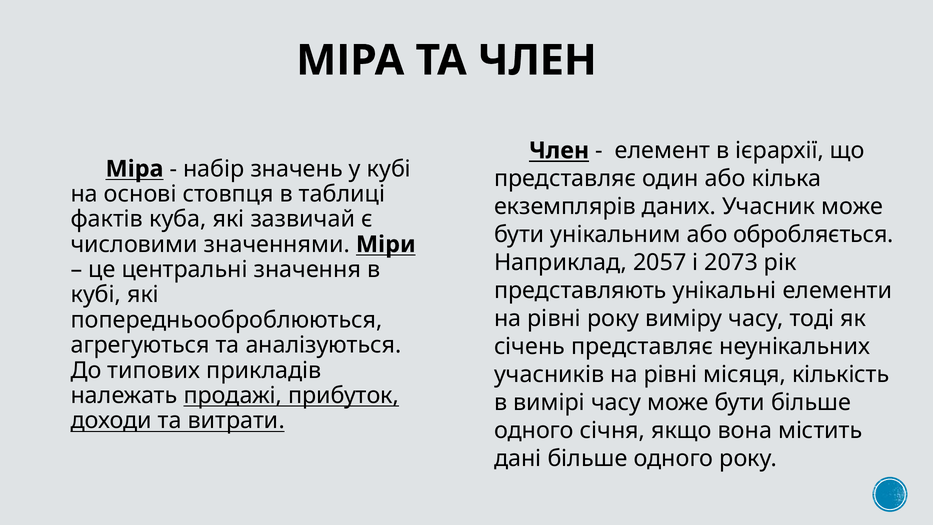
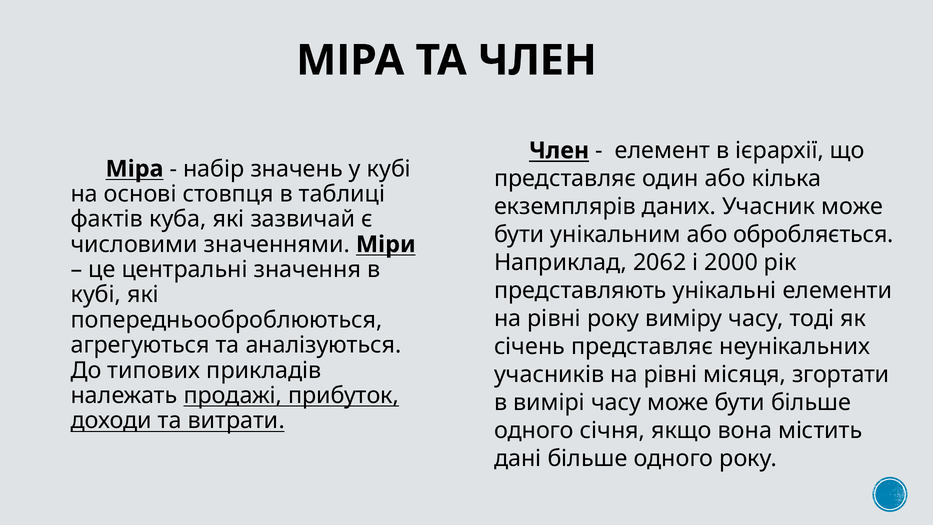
2057: 2057 -> 2062 (660, 262)
2073: 2073 -> 2000 (731, 262)
кількість: кількість -> згортати (841, 374)
